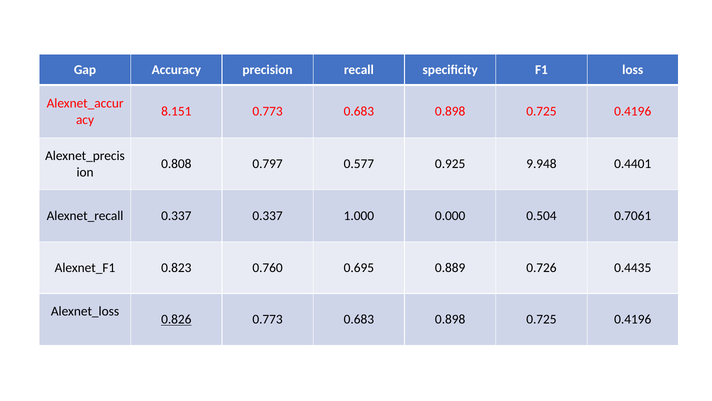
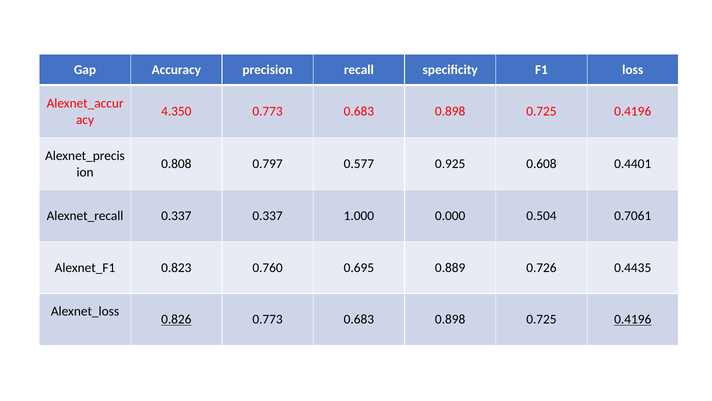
8.151: 8.151 -> 4.350 (176, 111)
9.948: 9.948 -> 0.608 (541, 164)
0.4196 underline: none -> present (633, 319)
